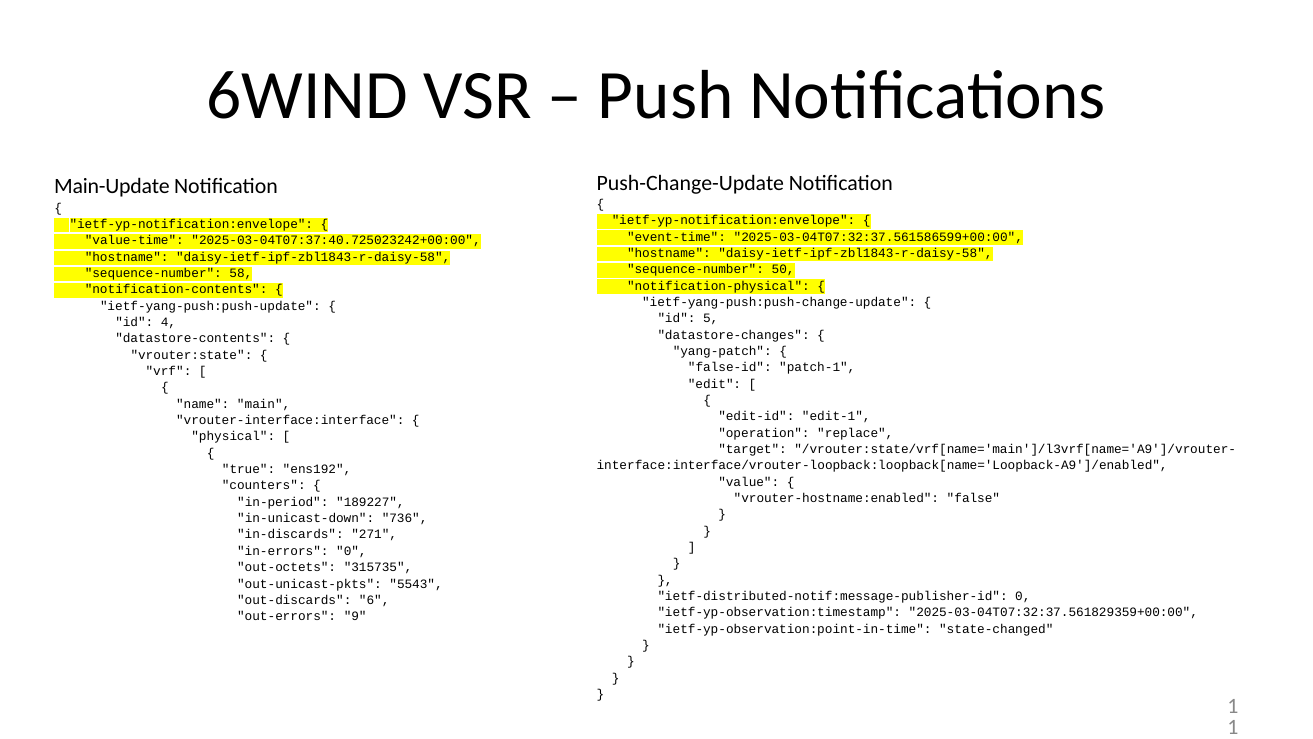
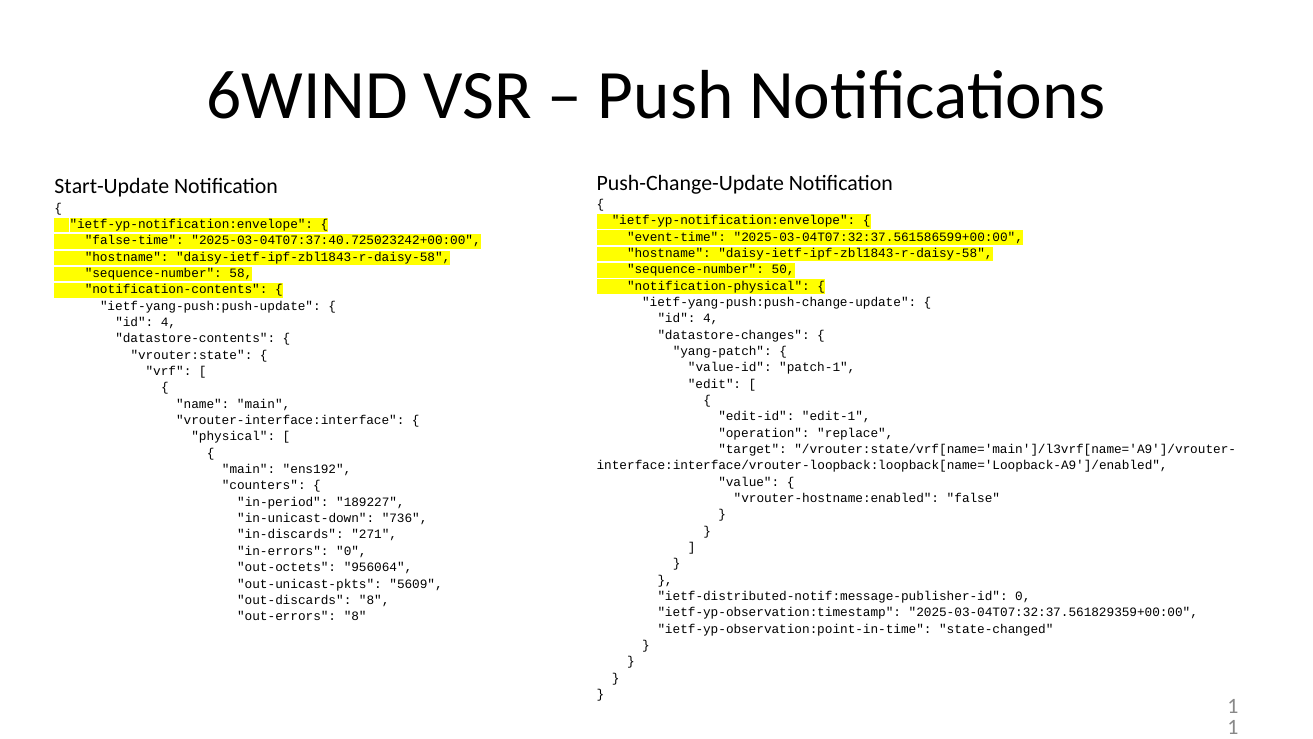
Main-Update: Main-Update -> Start-Update (112, 187)
value-time: value-time -> false-time (134, 240)
5: 5 -> 4 (711, 318)
false-id: false-id -> value-id (730, 367)
true: true -> main (249, 469)
315735: 315735 -> 956064 (378, 567)
5543: 5543 -> 5609 (416, 583)
out-discards 6: 6 -> 8 (374, 600)
out-errors 9: 9 -> 8 (355, 616)
